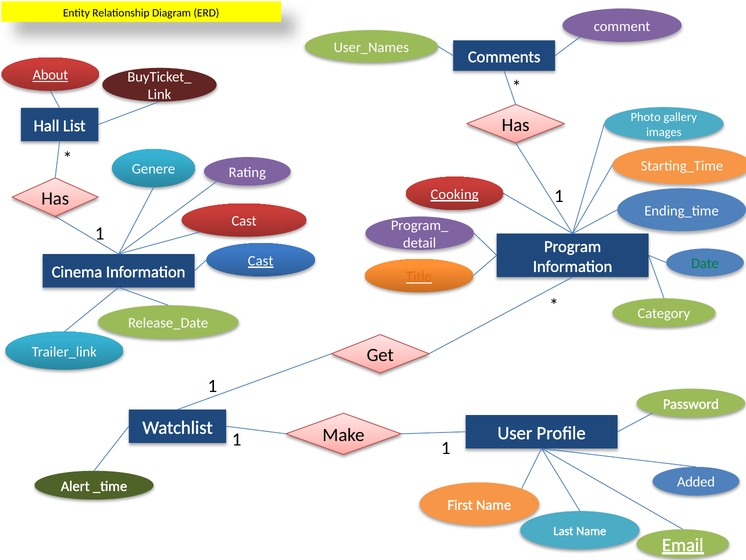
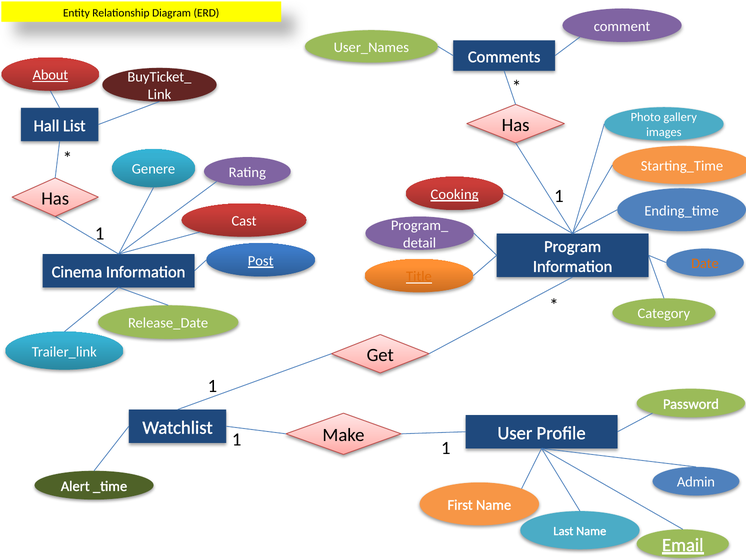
Cast: Cast -> Post (261, 261)
Date colour: green -> orange (705, 263)
Added: Added -> Admin (696, 482)
